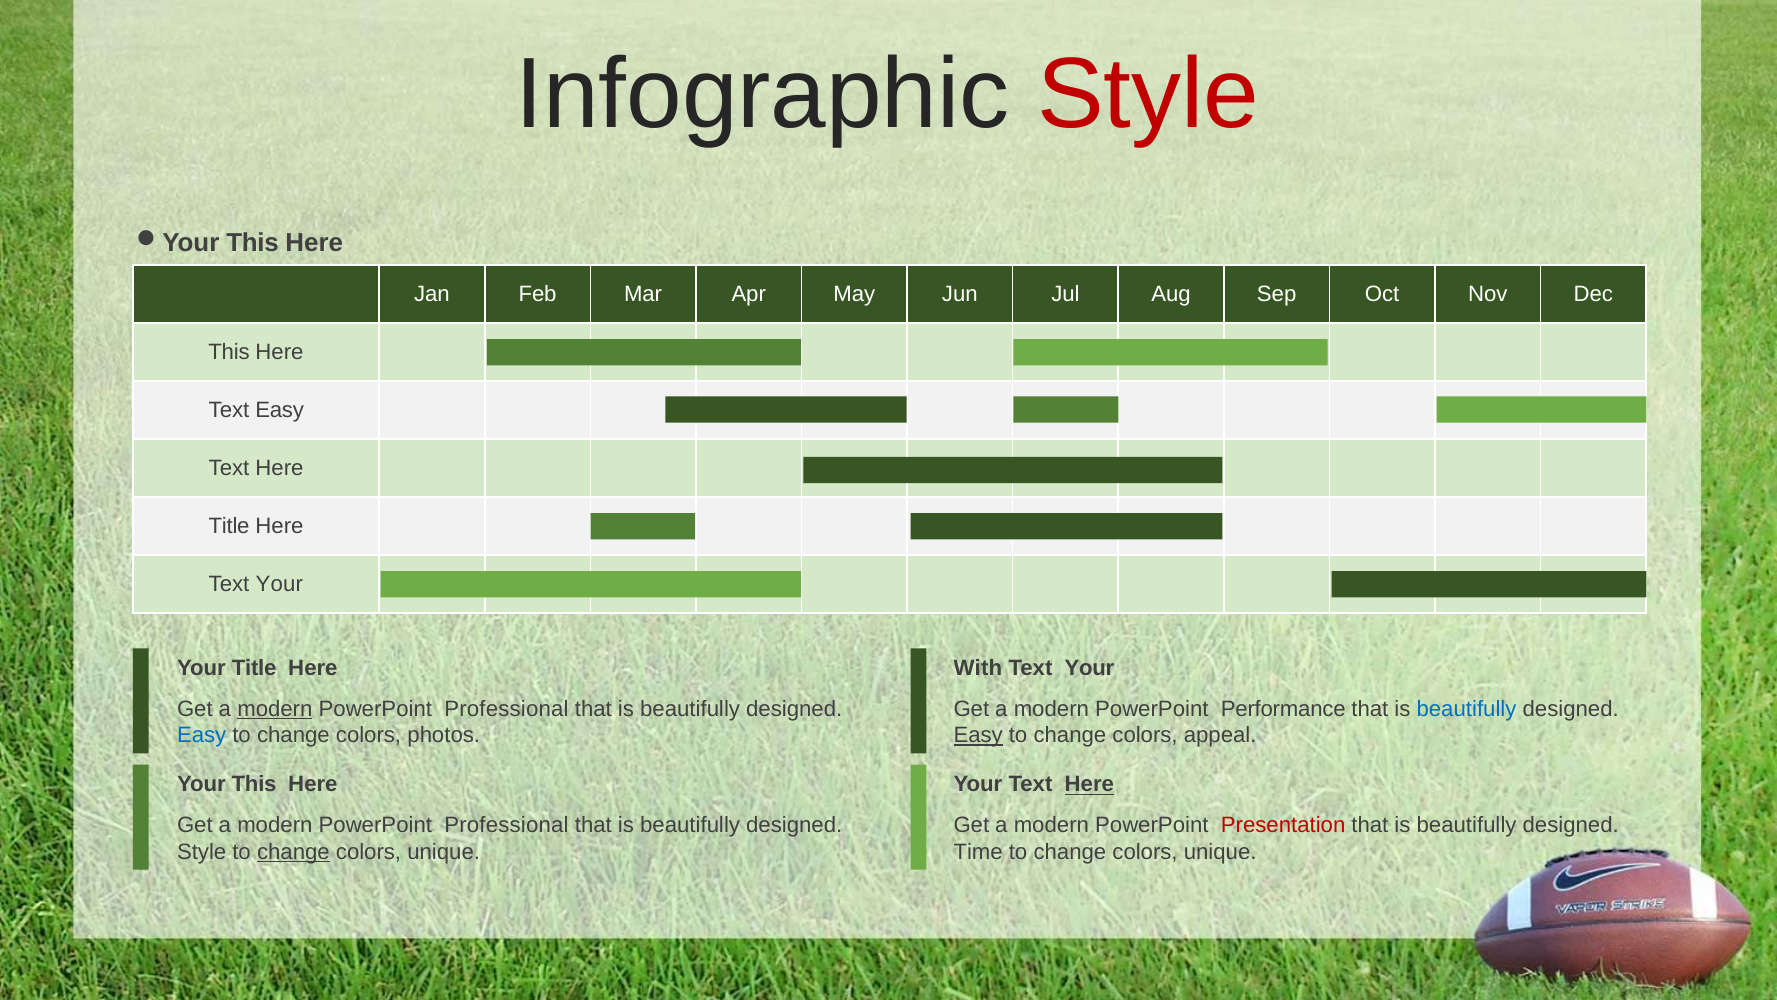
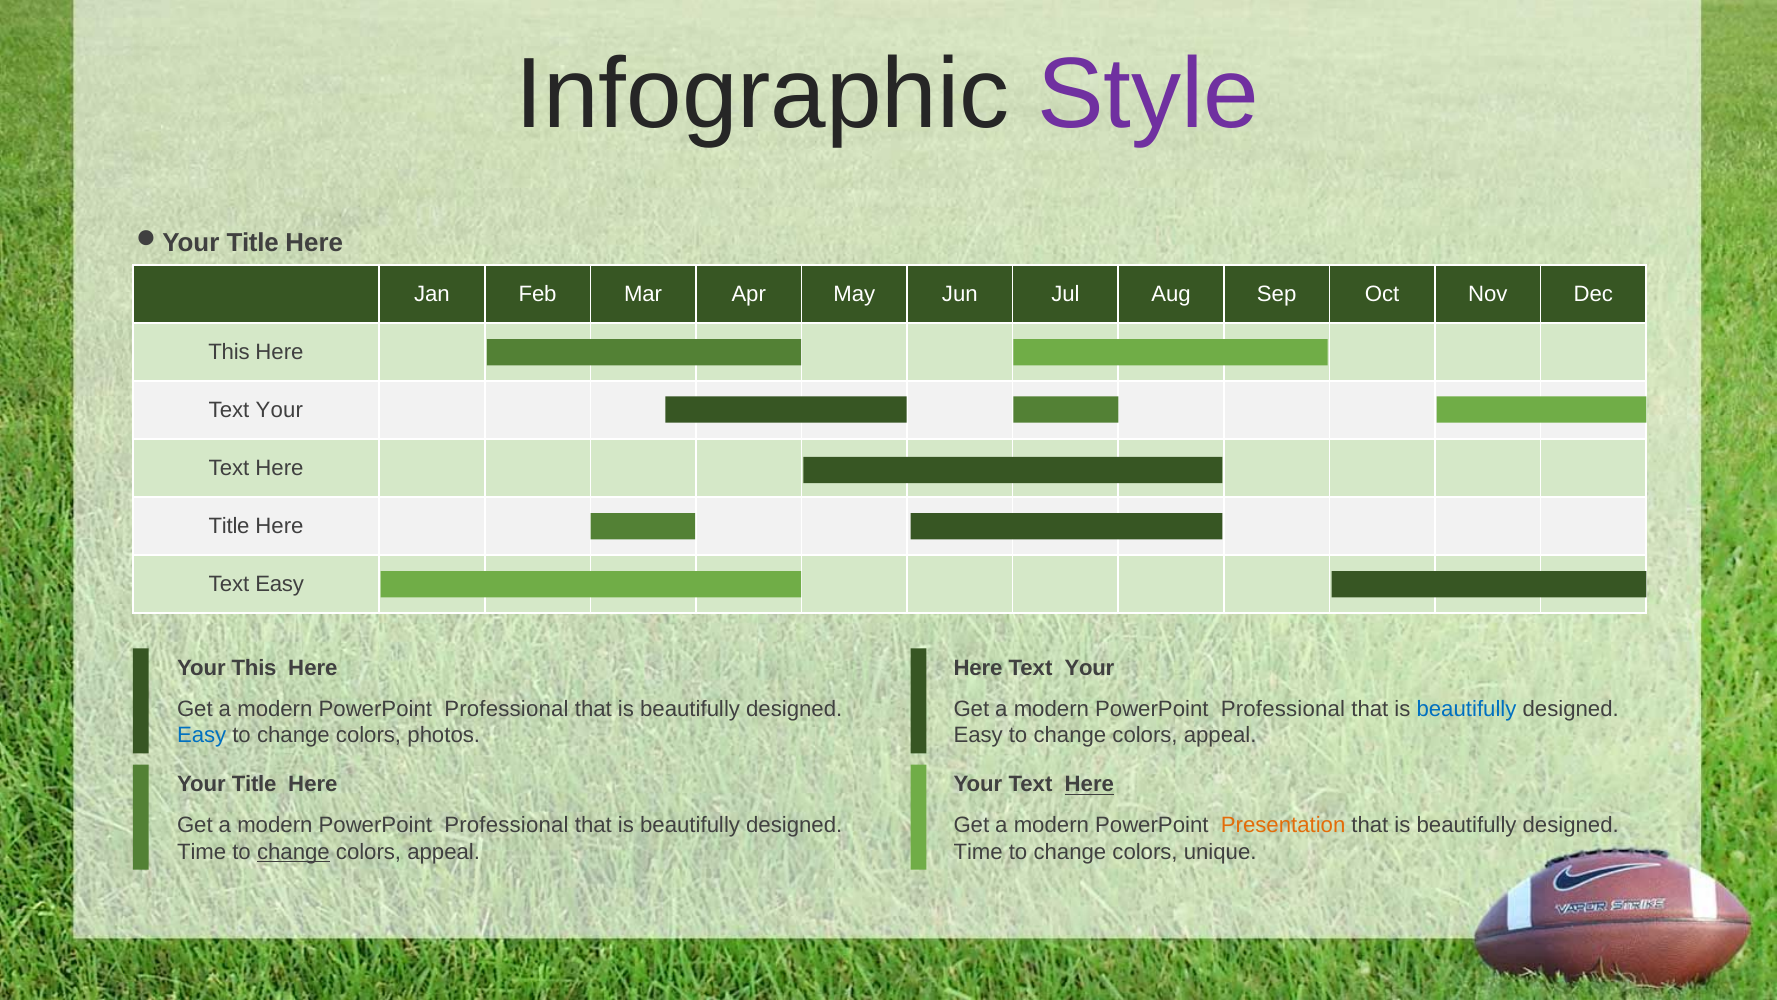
Style colour: red -> purple (1148, 94)
This: This -> Title (253, 243)
Easy: Easy -> Your (279, 410)
Your: Your -> Easy (280, 584)
Your Title: Title -> This (254, 668)
With: With -> Here (978, 668)
modern underline: present -> none (275, 709)
Performance: Performance -> Professional (1283, 709)
Easy underline: present -> none (978, 735)
Your This: This -> Title (254, 784)
Presentation colour: red -> orange (1283, 825)
Style: Style -> Time (202, 851)
unique: unique -> appeal (444, 851)
